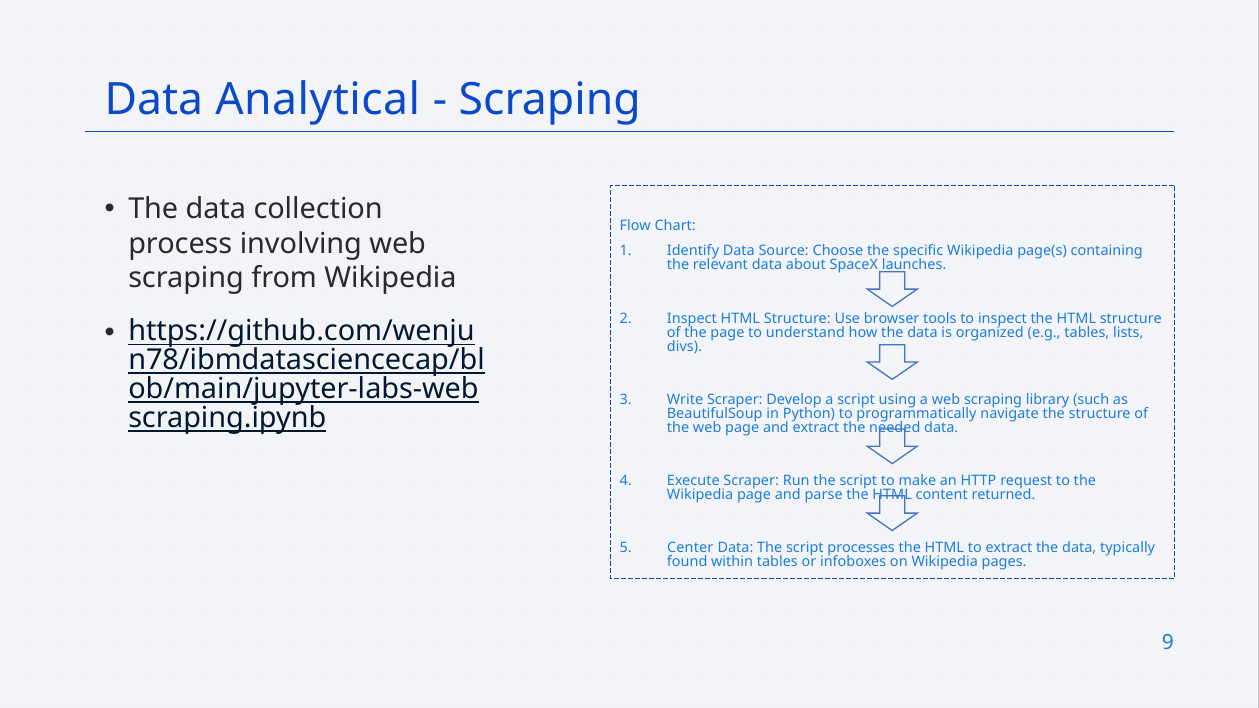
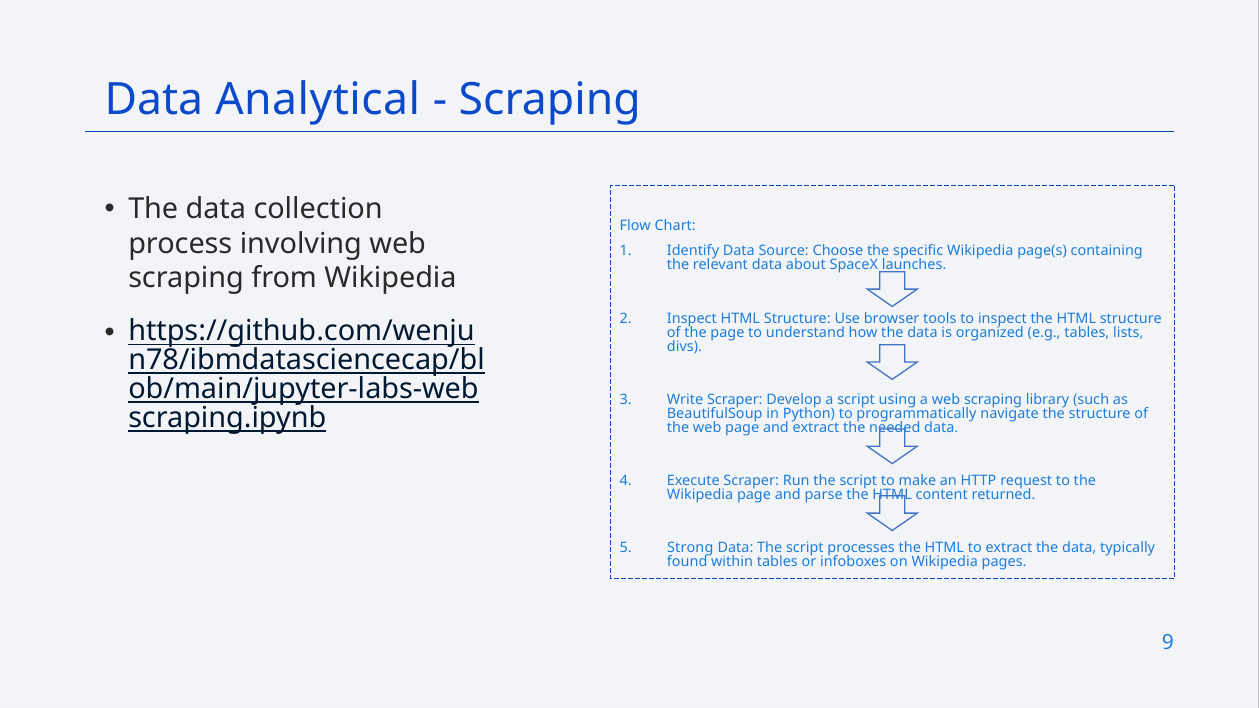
Center: Center -> Strong (690, 548)
